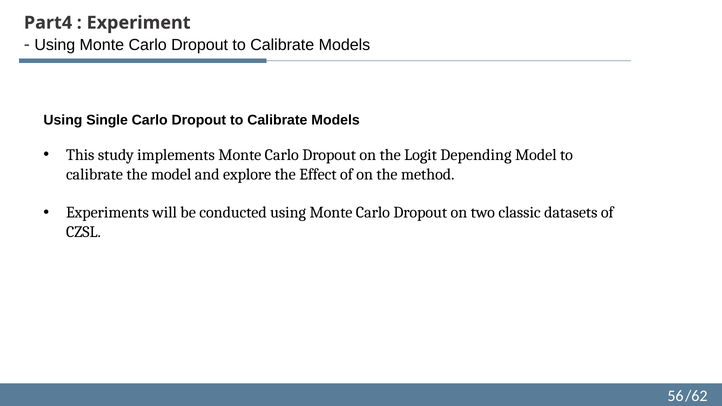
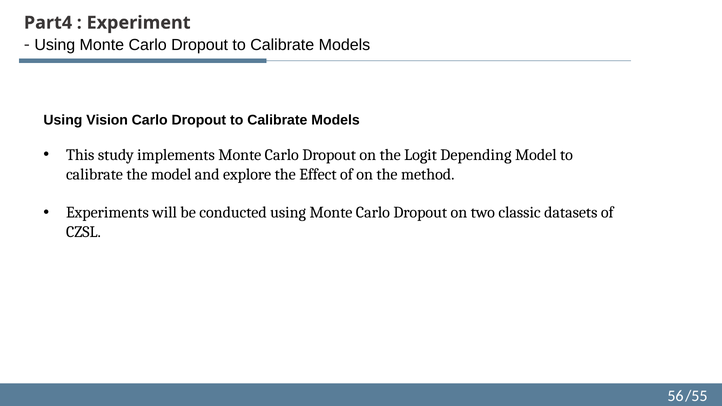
Single: Single -> Vision (107, 120)
/62: /62 -> /55 (696, 396)
